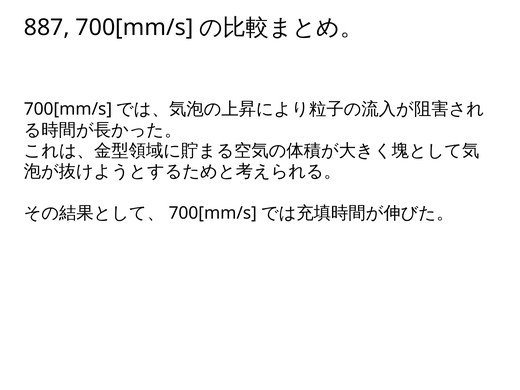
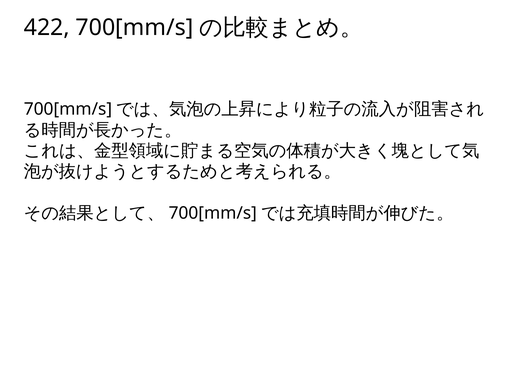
887: 887 -> 422 (47, 28)
